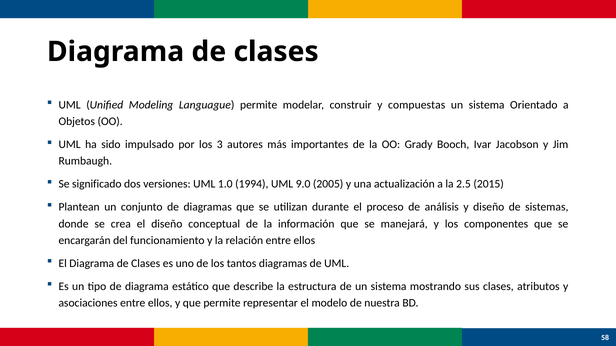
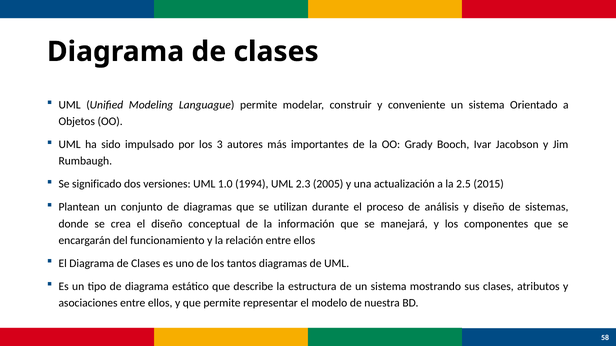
compuestas: compuestas -> conveniente (417, 105)
9.0: 9.0 -> 2.3 (303, 184)
